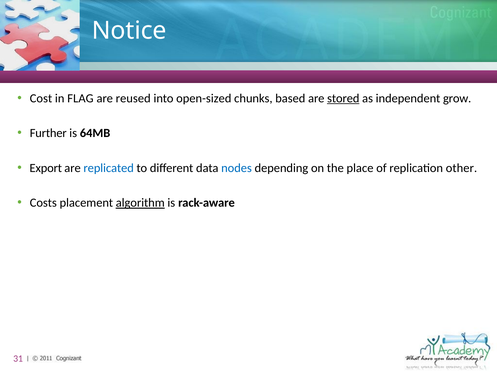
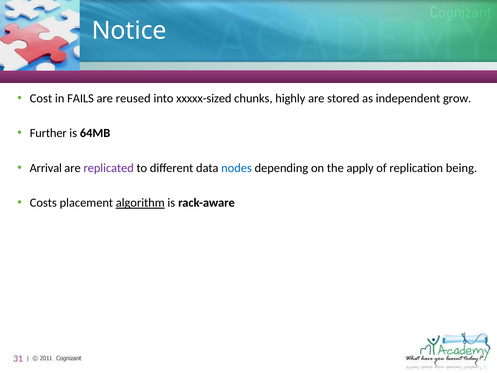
FLAG: FLAG -> FAILS (81, 98)
open-sized: open-sized -> xxxxx-sized (204, 98)
based: based -> highly (290, 98)
stored underline: present -> none (343, 98)
Export: Export -> Arrival (46, 168)
replicated colour: blue -> purple (109, 168)
place: place -> apply (360, 168)
other: other -> being (461, 168)
